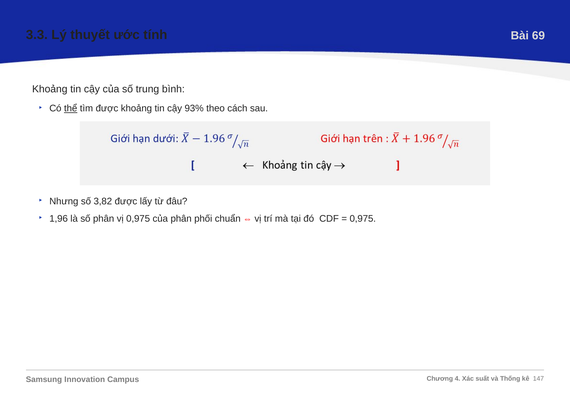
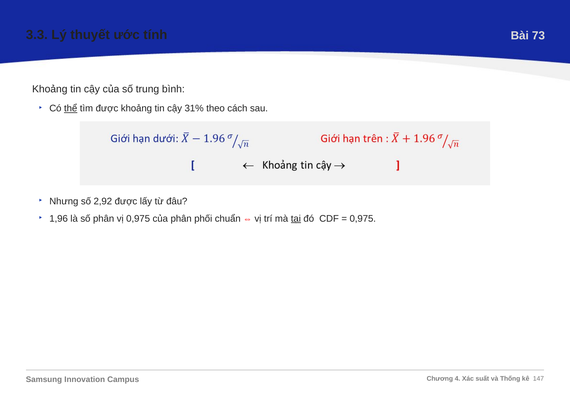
69: 69 -> 73 (538, 35)
93%: 93% -> 31% (194, 108)
3,82: 3,82 -> 2,92 (103, 201)
tại underline: none -> present (296, 218)
